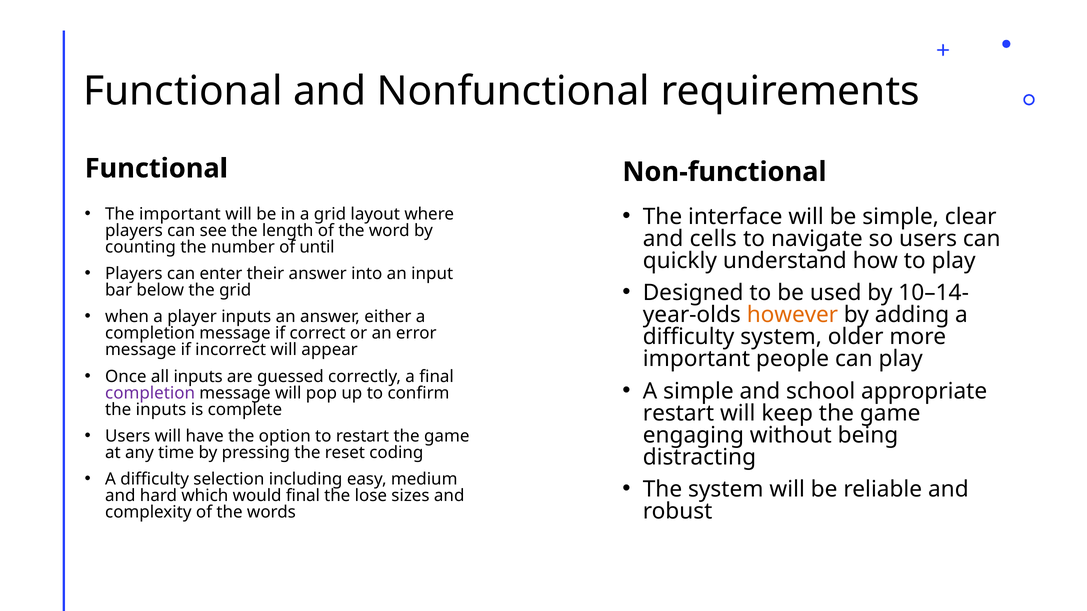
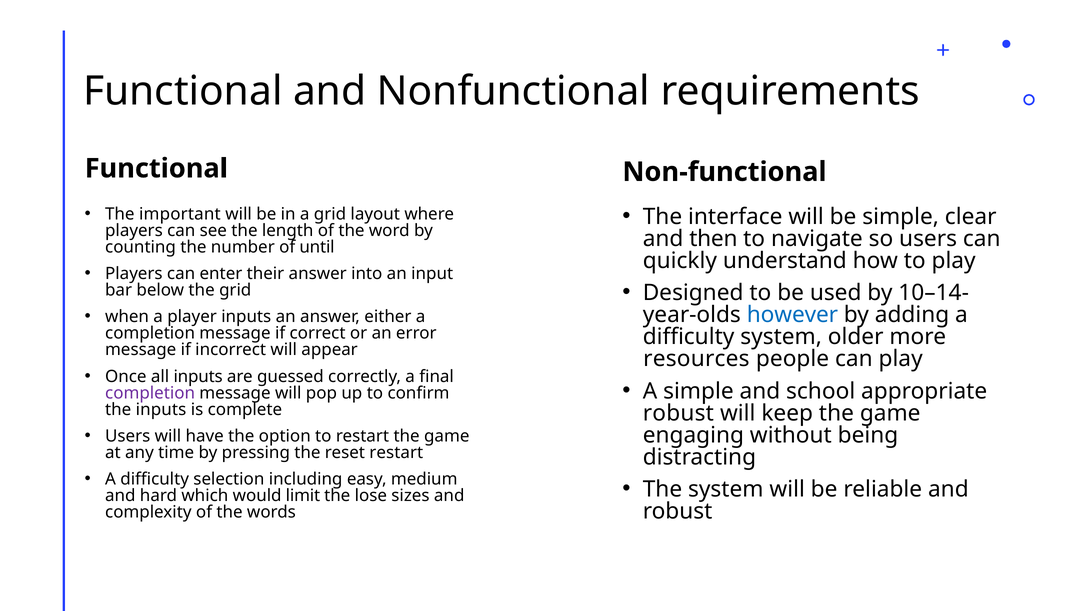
cells: cells -> then (713, 239)
however colour: orange -> blue (792, 315)
important: important -> resources (696, 359)
restart: restart -> robust (678, 413)
reset coding: coding -> restart (396, 453)
would final: final -> limit (303, 496)
